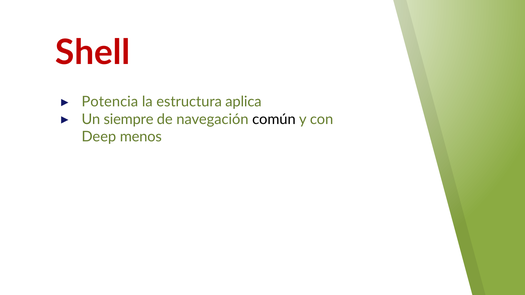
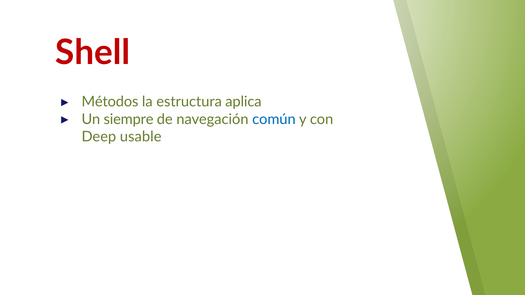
Potencia: Potencia -> Métodos (110, 102)
común colour: black -> blue (274, 119)
menos: menos -> usable (141, 137)
